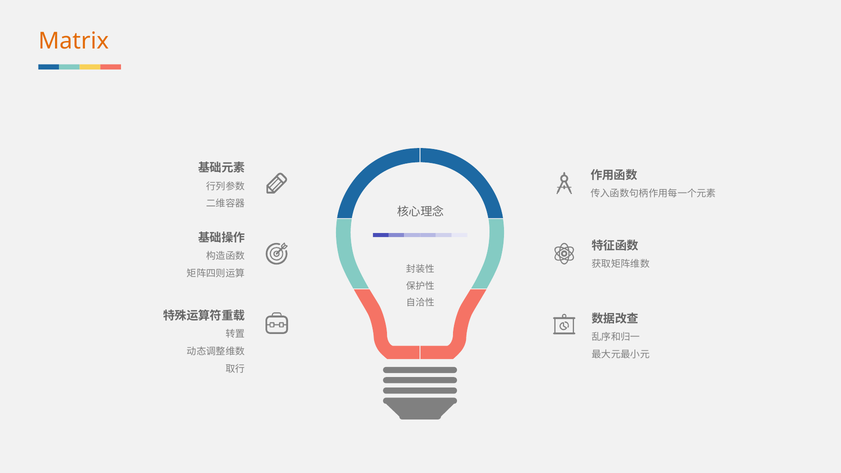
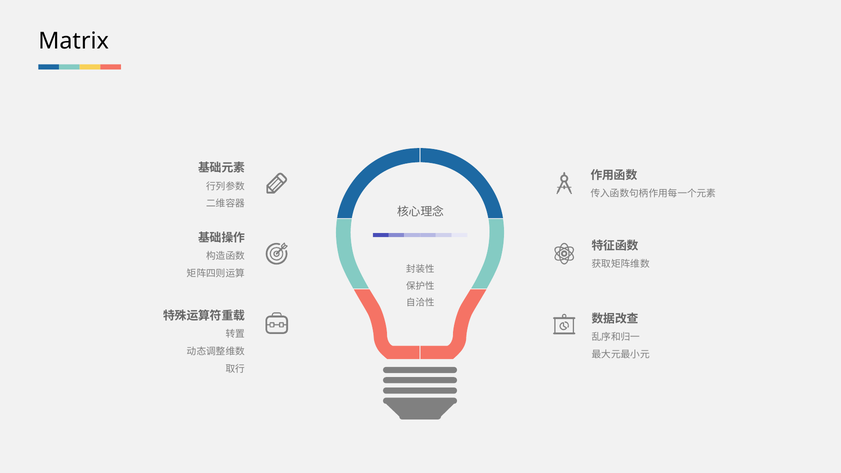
Matrix colour: orange -> black (74, 41)
